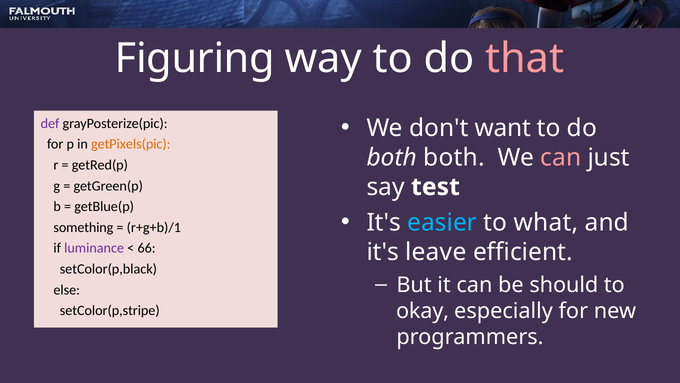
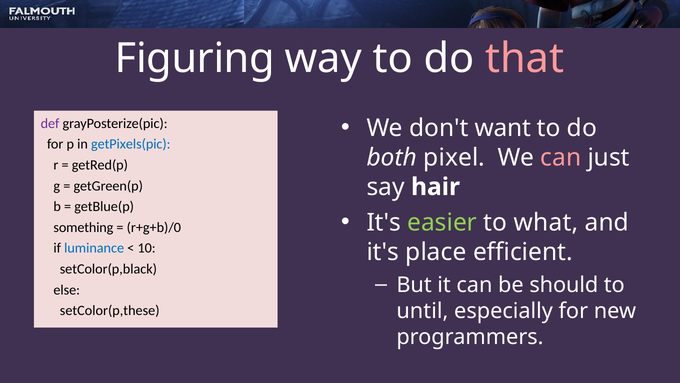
getPixels(pic colour: orange -> blue (131, 144)
both both: both -> pixel (454, 157)
test: test -> hair (436, 187)
easier colour: light blue -> light green (442, 222)
r+g+b)/1: r+g+b)/1 -> r+g+b)/0 (154, 227)
luminance colour: purple -> blue (94, 248)
66: 66 -> 10 (147, 248)
leave: leave -> place (436, 252)
setColor(p,stripe: setColor(p,stripe -> setColor(p,these (110, 310)
okay: okay -> until (422, 311)
